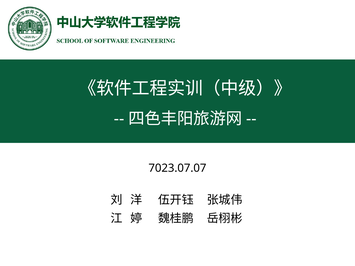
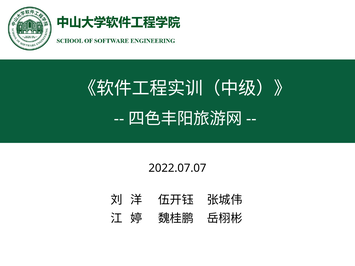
7023.07.07: 7023.07.07 -> 2022.07.07 (177, 168)
